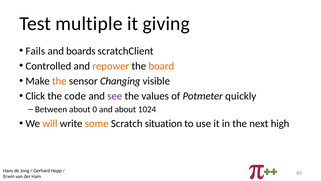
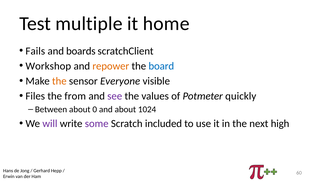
giving: giving -> home (166, 24)
Controlled: Controlled -> Workshop (48, 66)
board colour: orange -> blue (161, 66)
Changing: Changing -> Everyone (120, 81)
Click: Click -> Files (35, 96)
code: code -> from (75, 96)
will colour: orange -> purple (50, 123)
some colour: orange -> purple (97, 123)
situation: situation -> included (163, 123)
